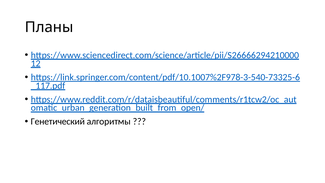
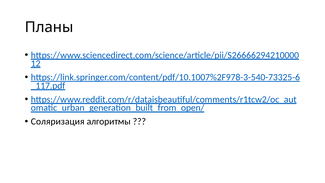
Генетический: Генетический -> Соляризация (58, 121)
